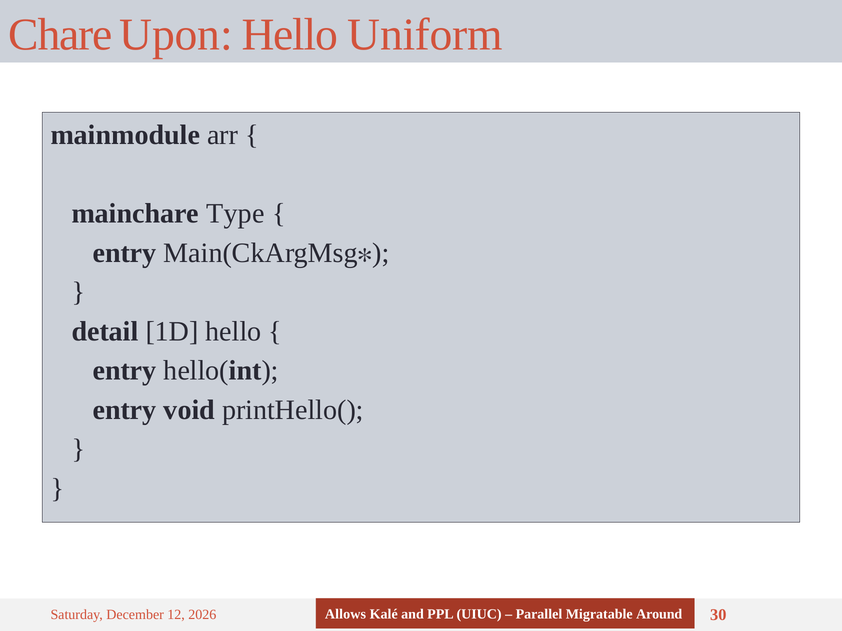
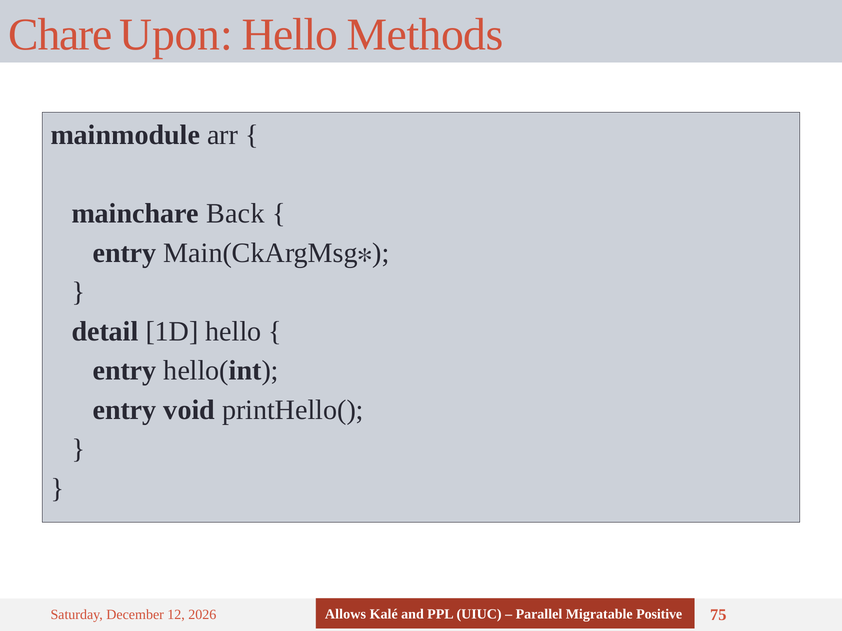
Uniform: Uniform -> Methods (425, 35)
Type: Type -> Back (235, 214)
Around: Around -> Positive (659, 615)
30: 30 -> 75 (718, 615)
